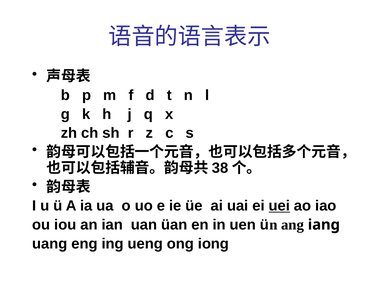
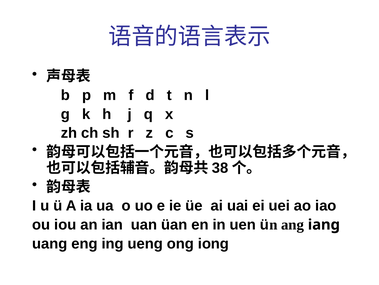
uei underline: present -> none (279, 205)
